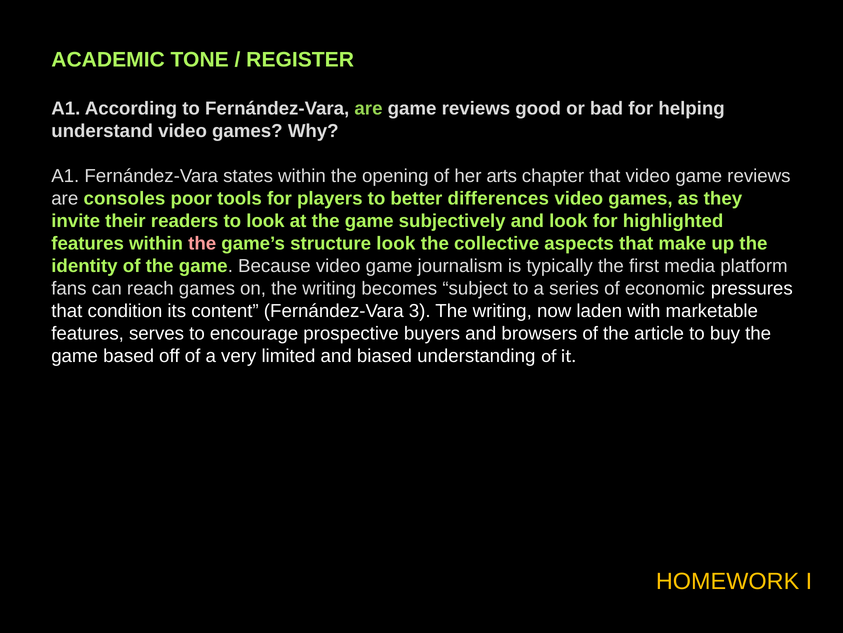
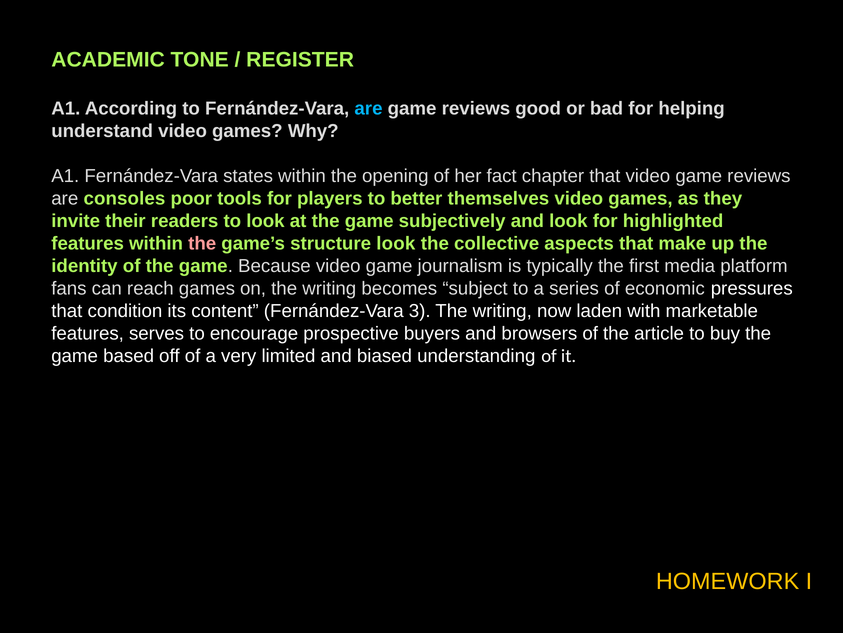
are colour: light green -> light blue (369, 109)
arts: arts -> fact (502, 176)
differences: differences -> themselves (498, 198)
